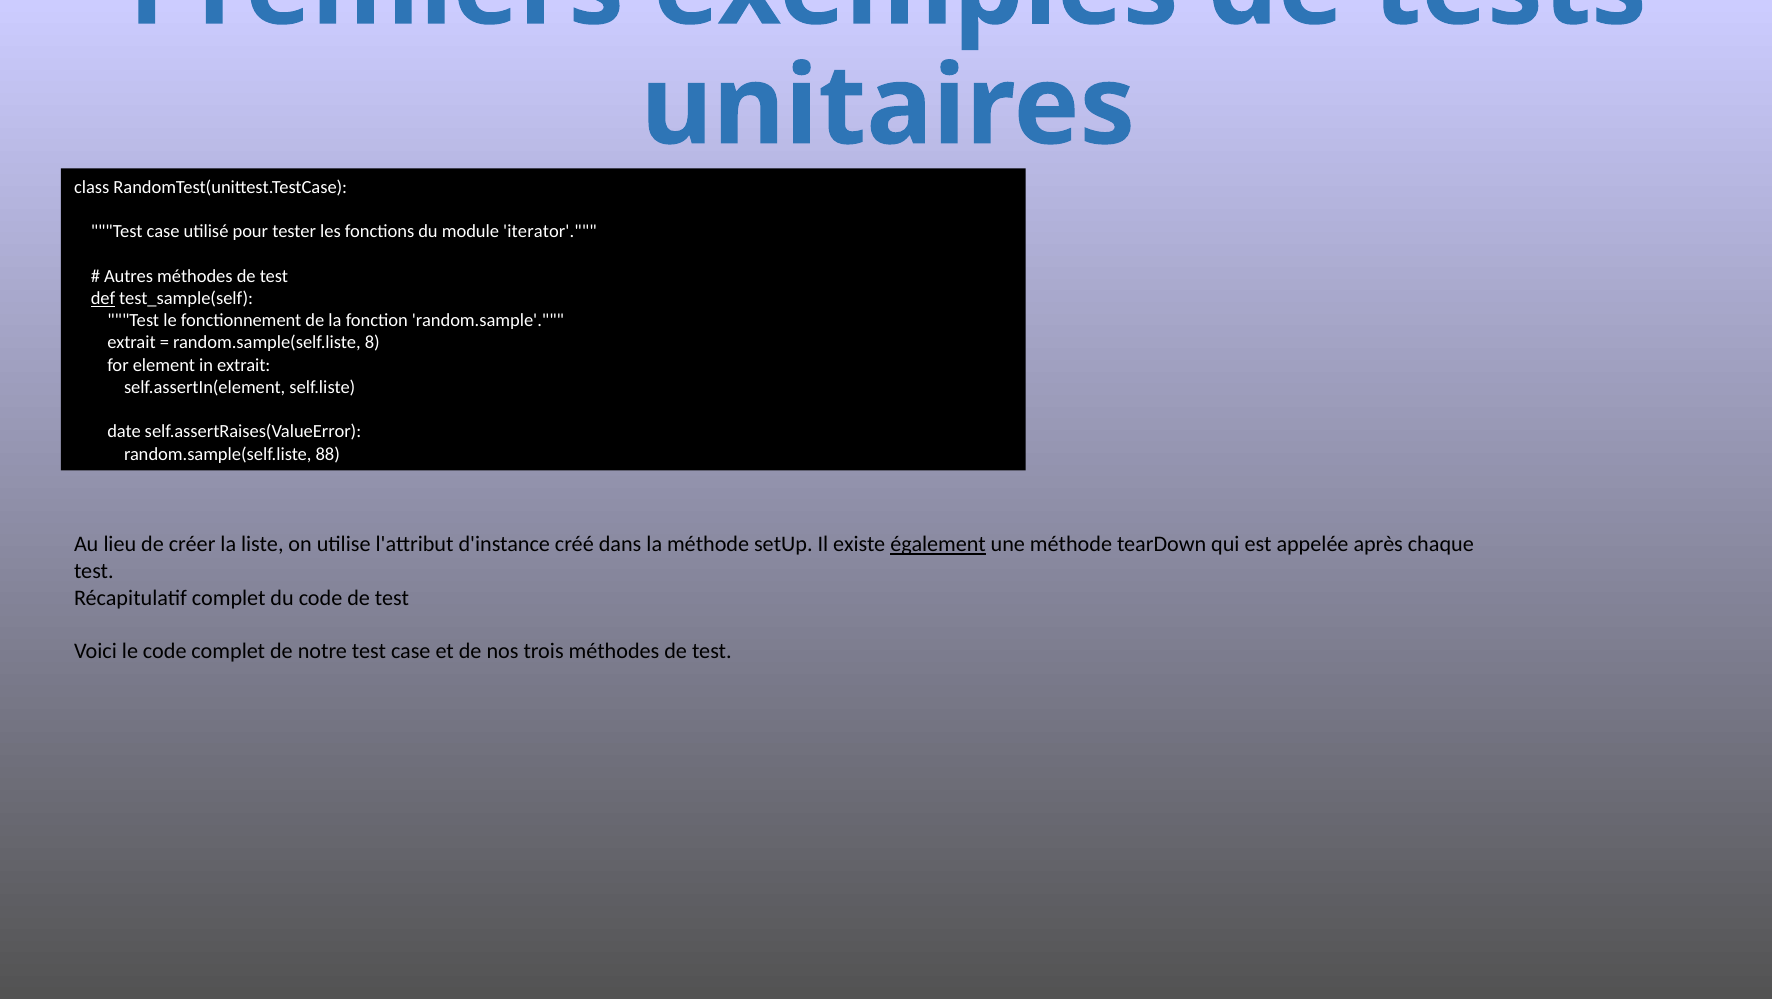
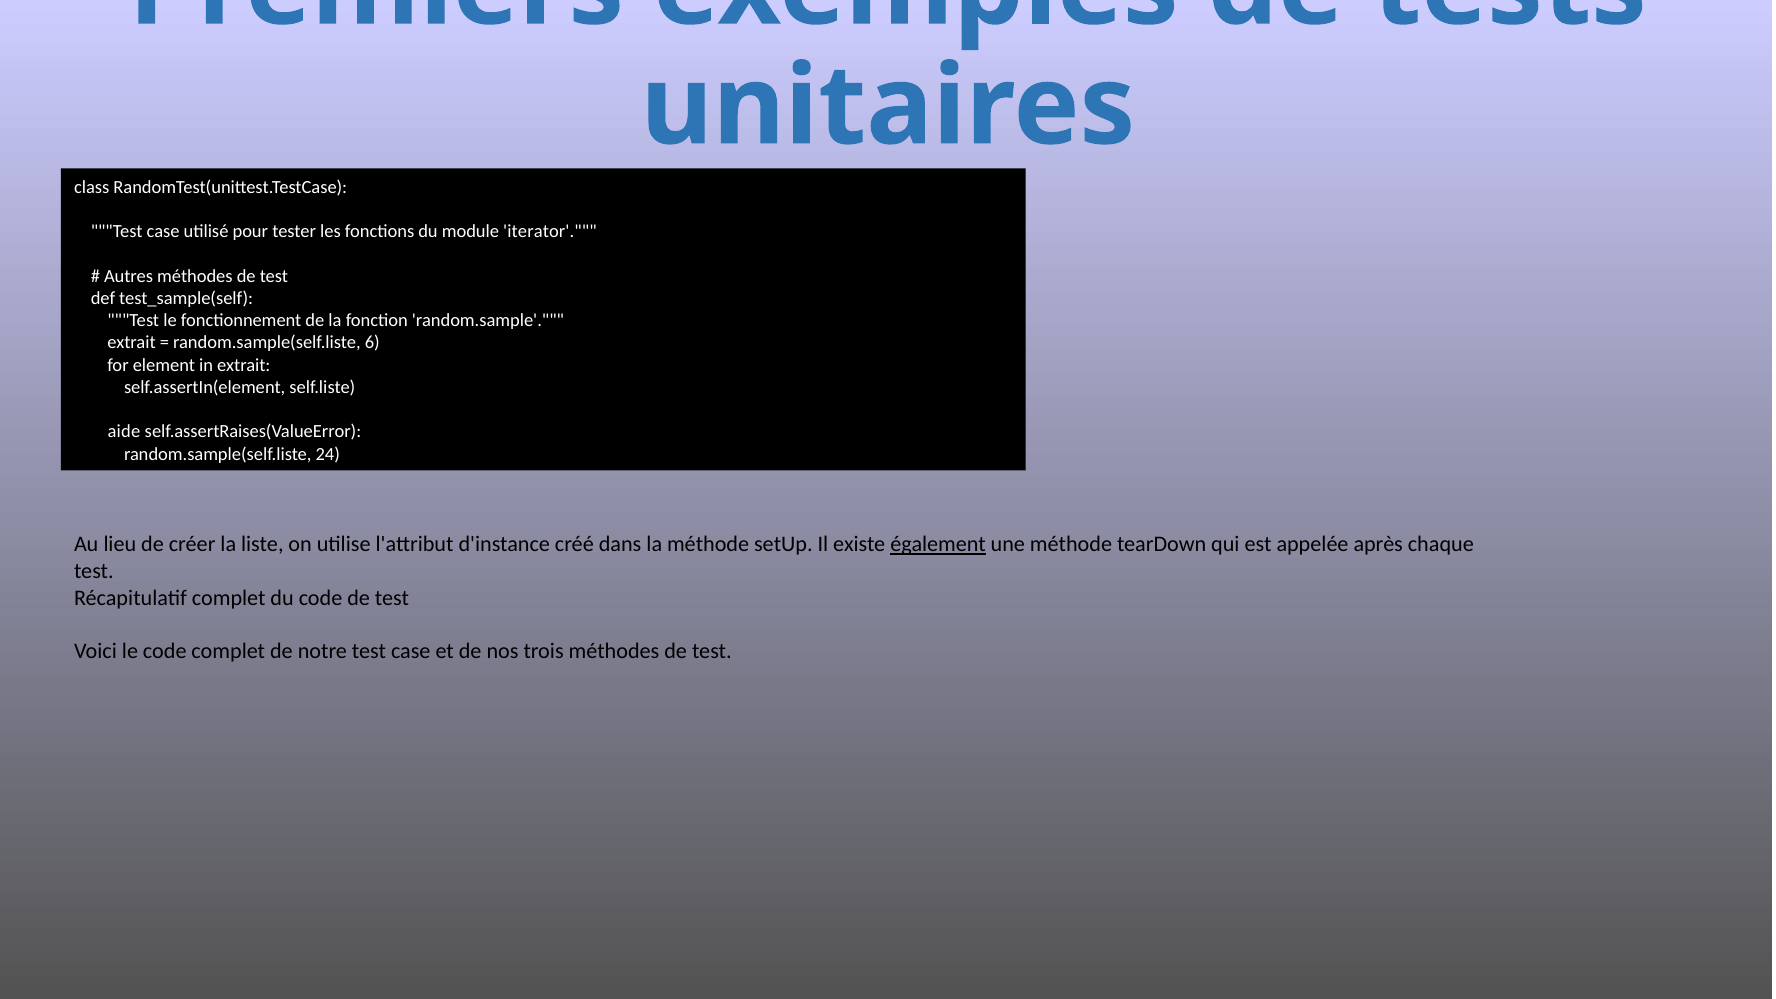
def underline: present -> none (103, 298)
8: 8 -> 6 (372, 343)
date: date -> aide (124, 432)
88: 88 -> 24 (328, 454)
